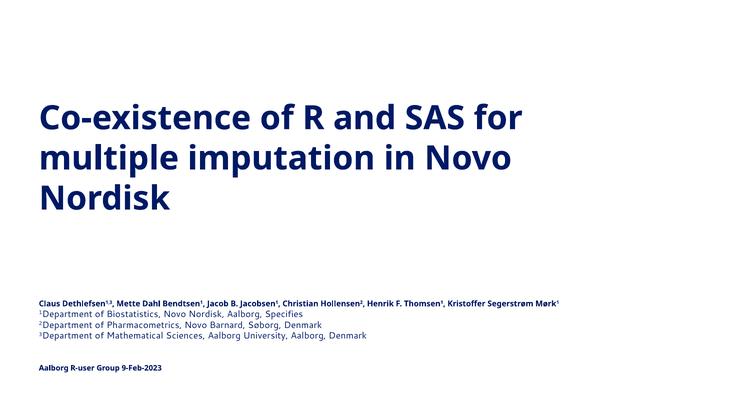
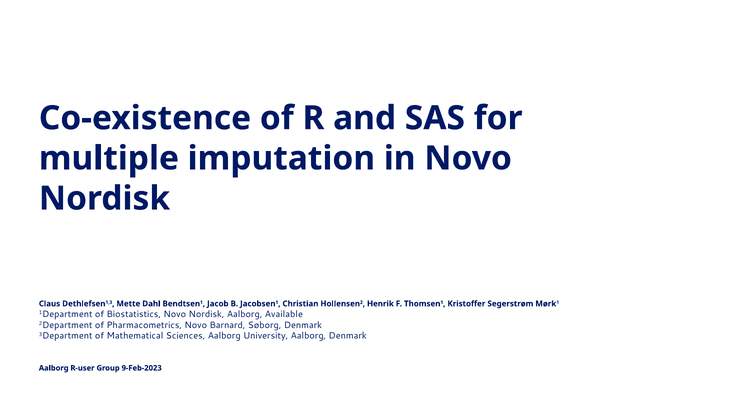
Specifies: Specifies -> Available (284, 314)
